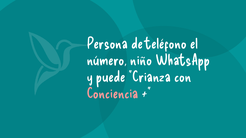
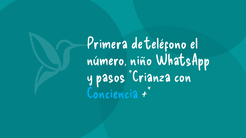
Persona: Persona -> Primera (107, 44)
puede: puede -> pasos (111, 77)
Conciencia colour: pink -> light blue (113, 94)
